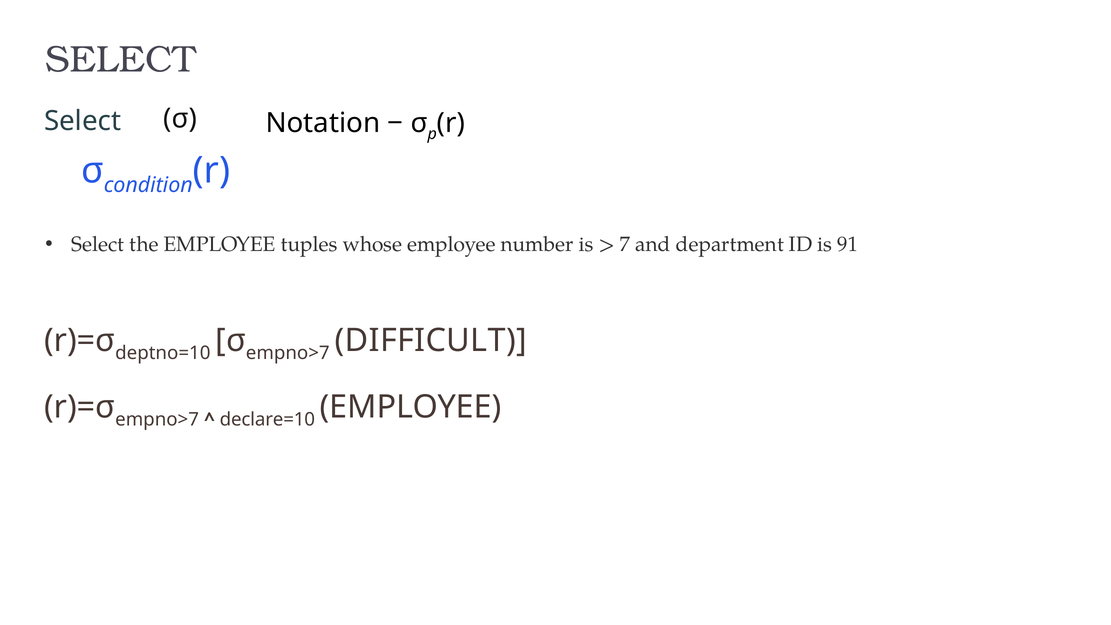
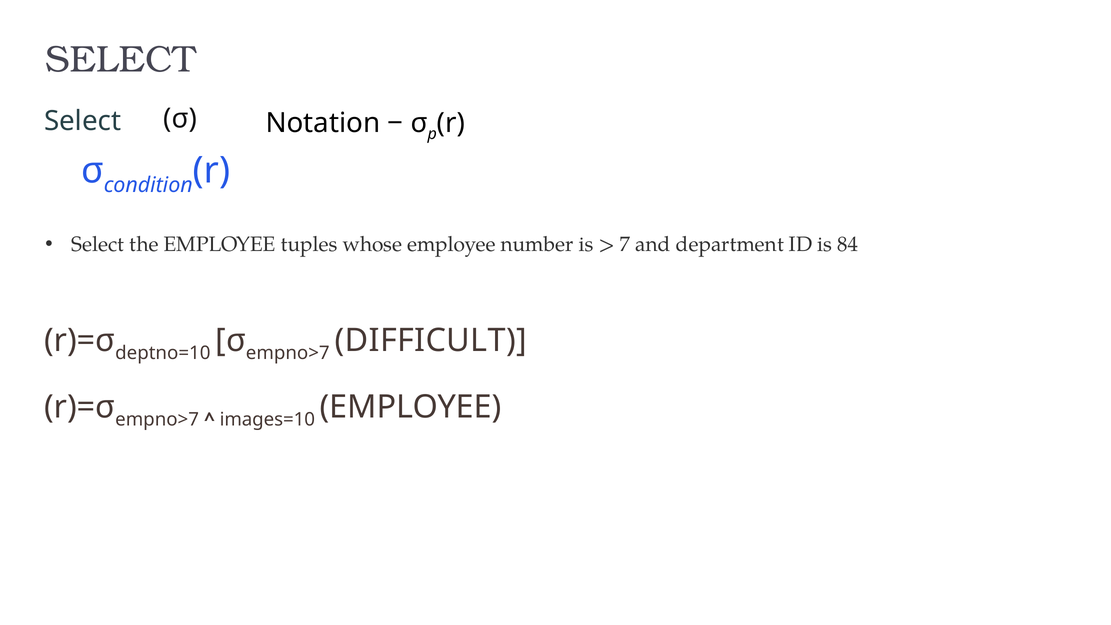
91: 91 -> 84 (848, 244)
declare=10: declare=10 -> images=10 (267, 419)
